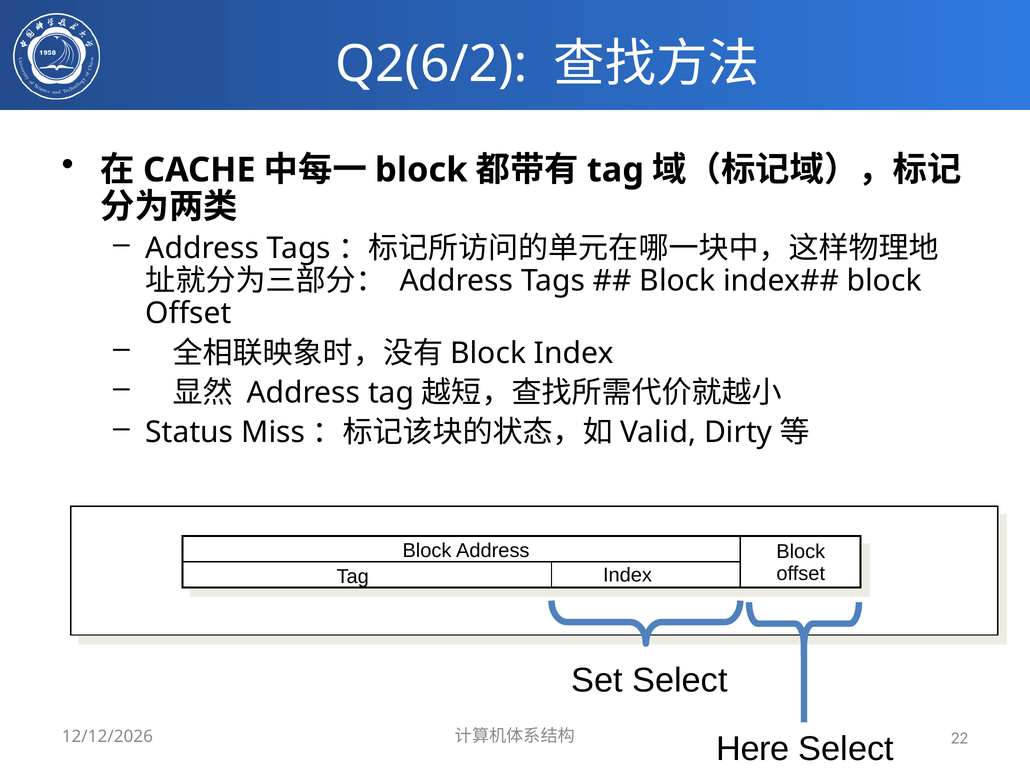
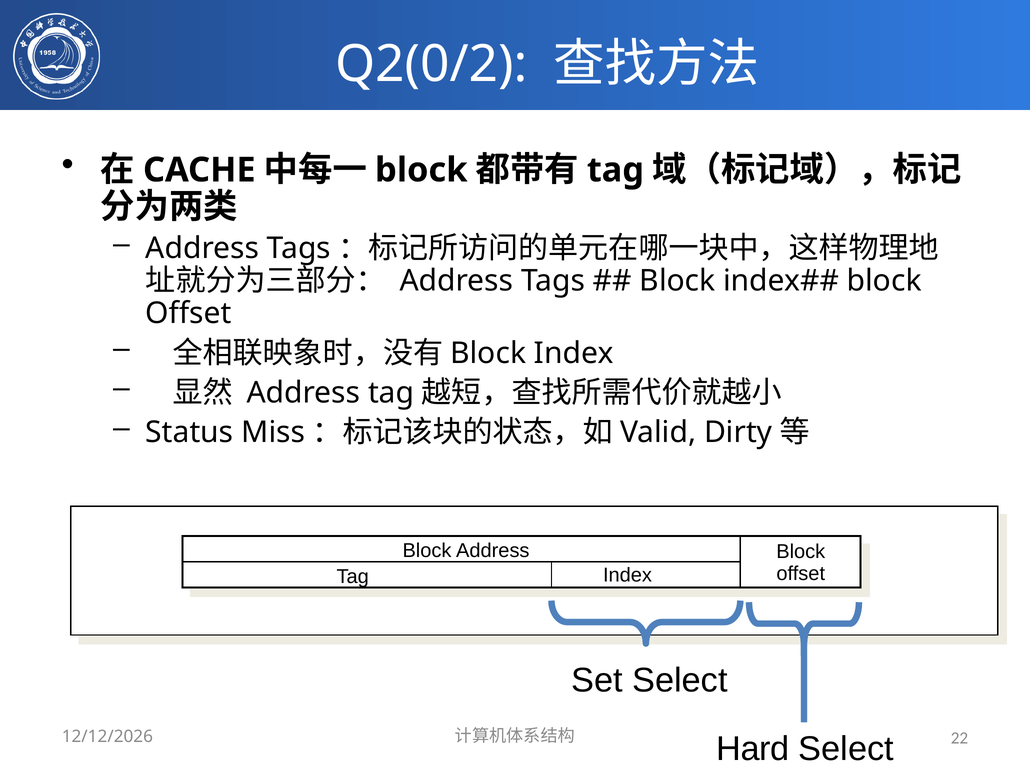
Q2(6/2: Q2(6/2 -> Q2(0/2 (431, 64)
Here: Here -> Hard (753, 749)
